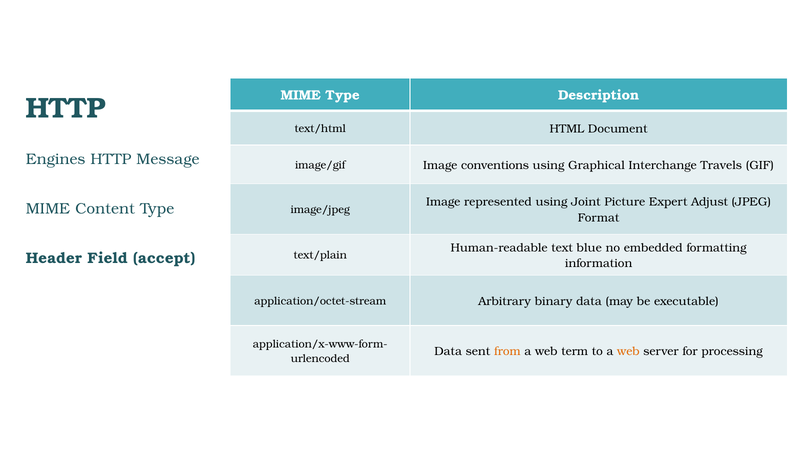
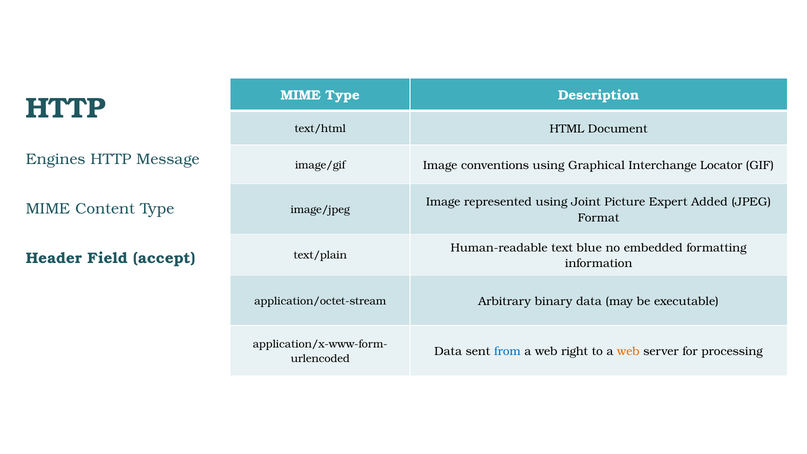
Travels: Travels -> Locator (721, 165)
Adjust: Adjust -> Added (709, 202)
from colour: orange -> blue (507, 352)
term: term -> right (575, 352)
